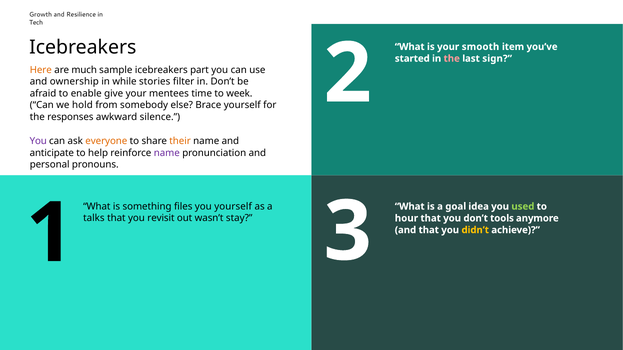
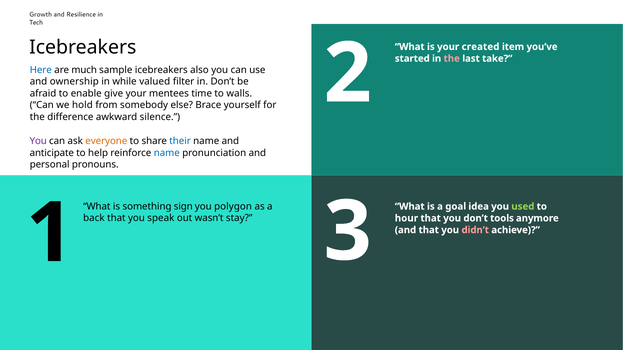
smooth: smooth -> created (480, 47)
sign: sign -> take (497, 59)
Here colour: orange -> blue (41, 70)
part: part -> also (199, 70)
stories: stories -> valued (155, 82)
week: week -> walls (239, 94)
responses: responses -> difference (70, 117)
their colour: orange -> blue (180, 141)
name colour: purple -> blue (167, 153)
files: files -> sign (183, 207)
you yourself: yourself -> polygon (233, 207)
talks: talks -> back (94, 218)
revisit: revisit -> speak (161, 218)
didn’t colour: yellow -> pink (475, 230)
